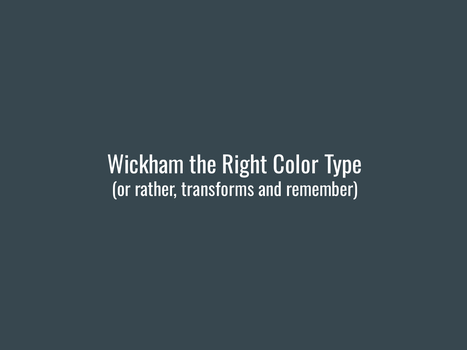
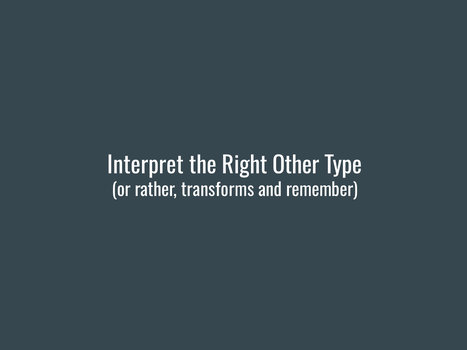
Wickham: Wickham -> Interpret (145, 166)
Color: Color -> Other (296, 166)
